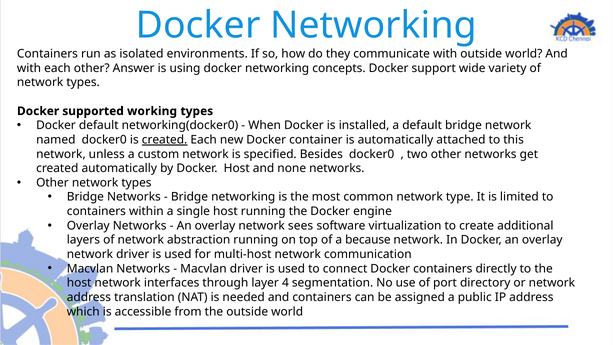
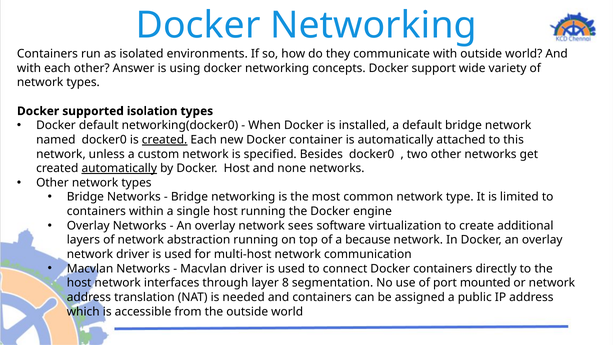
working: working -> isolation (152, 111)
automatically underline: none -> present (119, 168)
4: 4 -> 8 (285, 283)
directory: directory -> mounted (485, 283)
